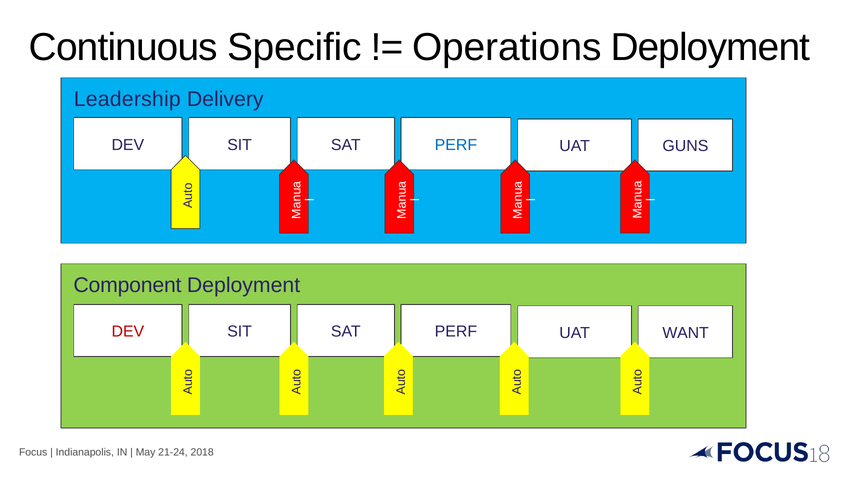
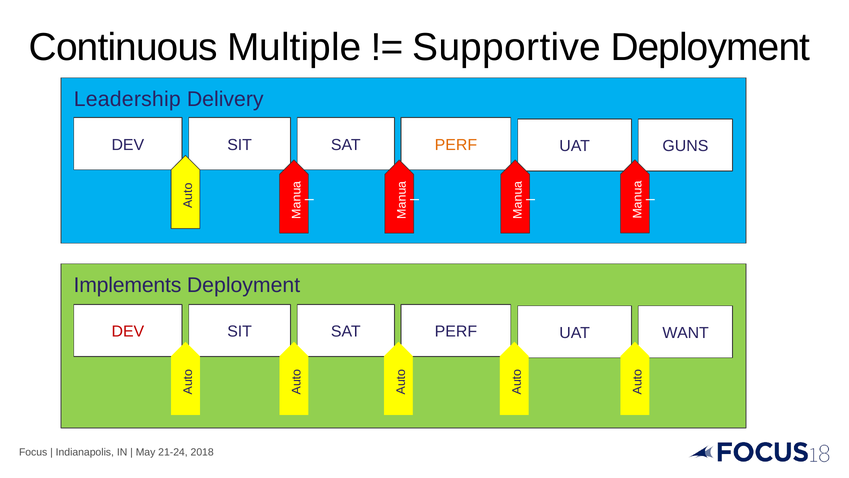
Specific: Specific -> Multiple (294, 47)
Operations: Operations -> Supportive (507, 47)
PERF colour: blue -> orange (456, 145)
Component: Component -> Implements (127, 285)
